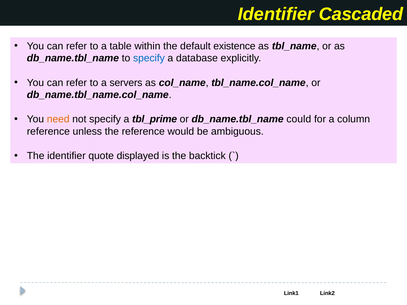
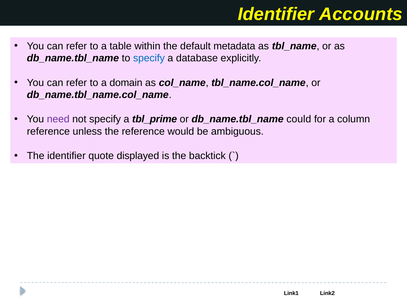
Cascaded: Cascaded -> Accounts (361, 14)
existence: existence -> metadata (234, 46)
servers: servers -> domain (126, 83)
need colour: orange -> purple (58, 119)
